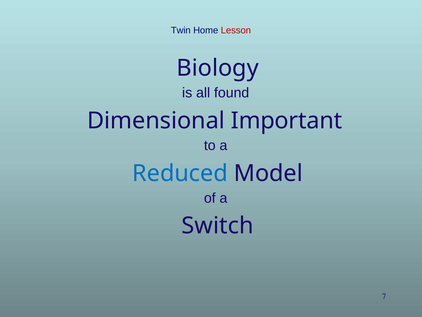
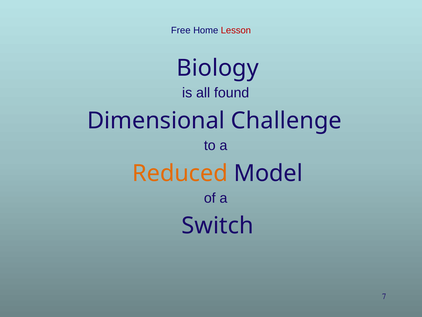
Twin: Twin -> Free (181, 30)
Important: Important -> Challenge (286, 121)
Reduced colour: blue -> orange (180, 173)
